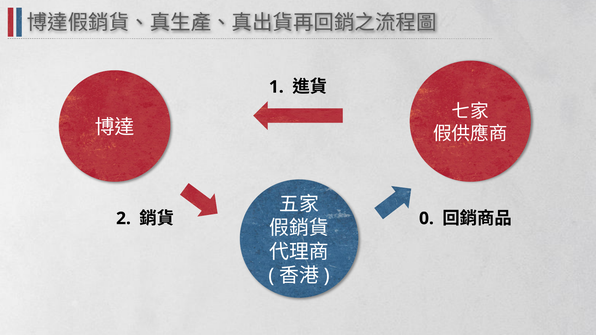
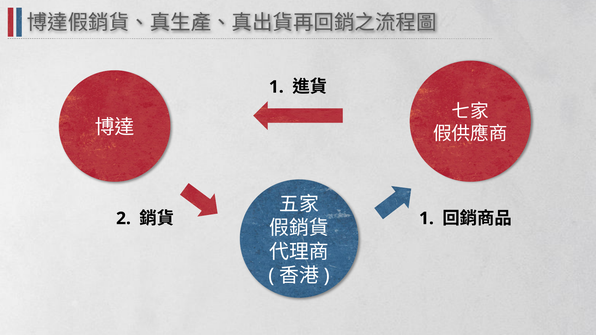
0: 0 -> 1 (426, 219)
